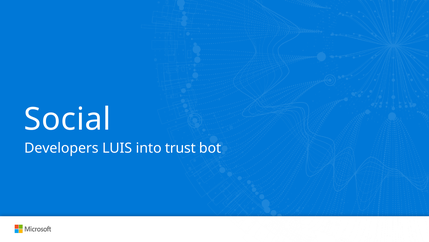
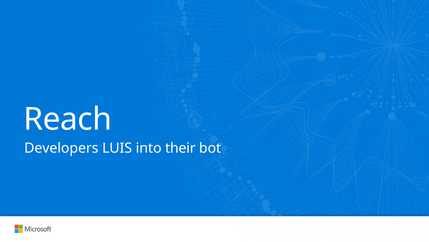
Social: Social -> Reach (68, 119)
trust: trust -> their (180, 148)
